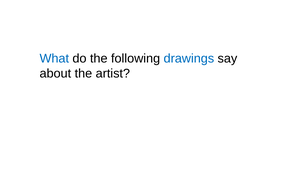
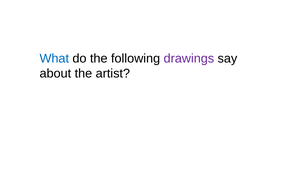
drawings colour: blue -> purple (189, 59)
